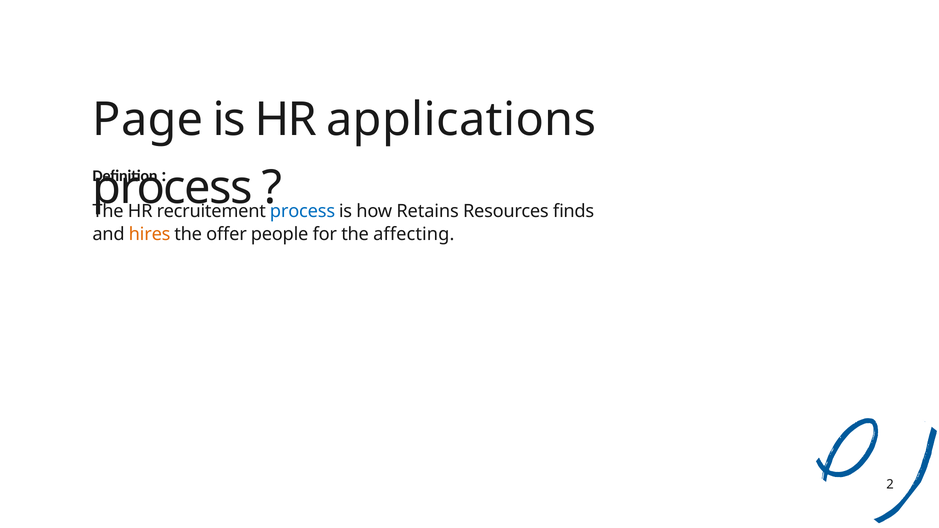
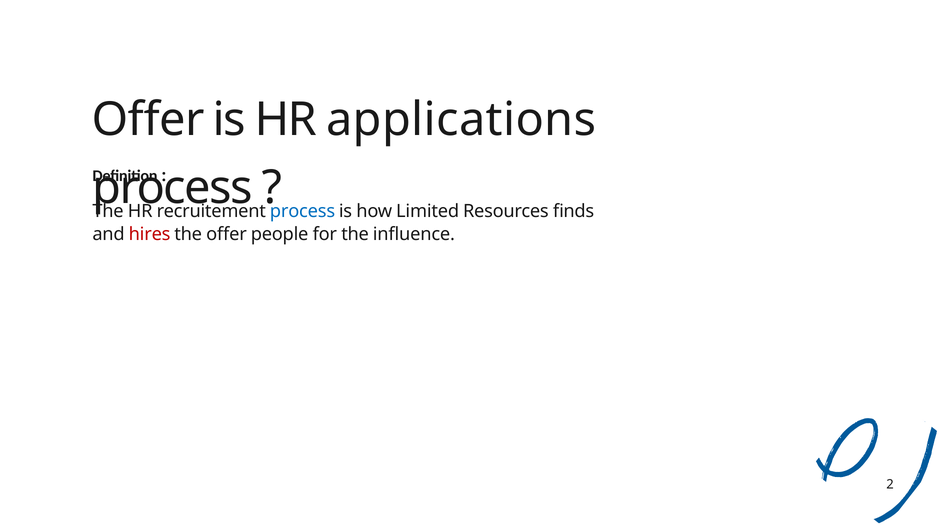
Page: Page -> Offer (148, 120)
Retains: Retains -> Limited (428, 211)
hires colour: orange -> red (150, 234)
affecting: affecting -> influence (414, 234)
